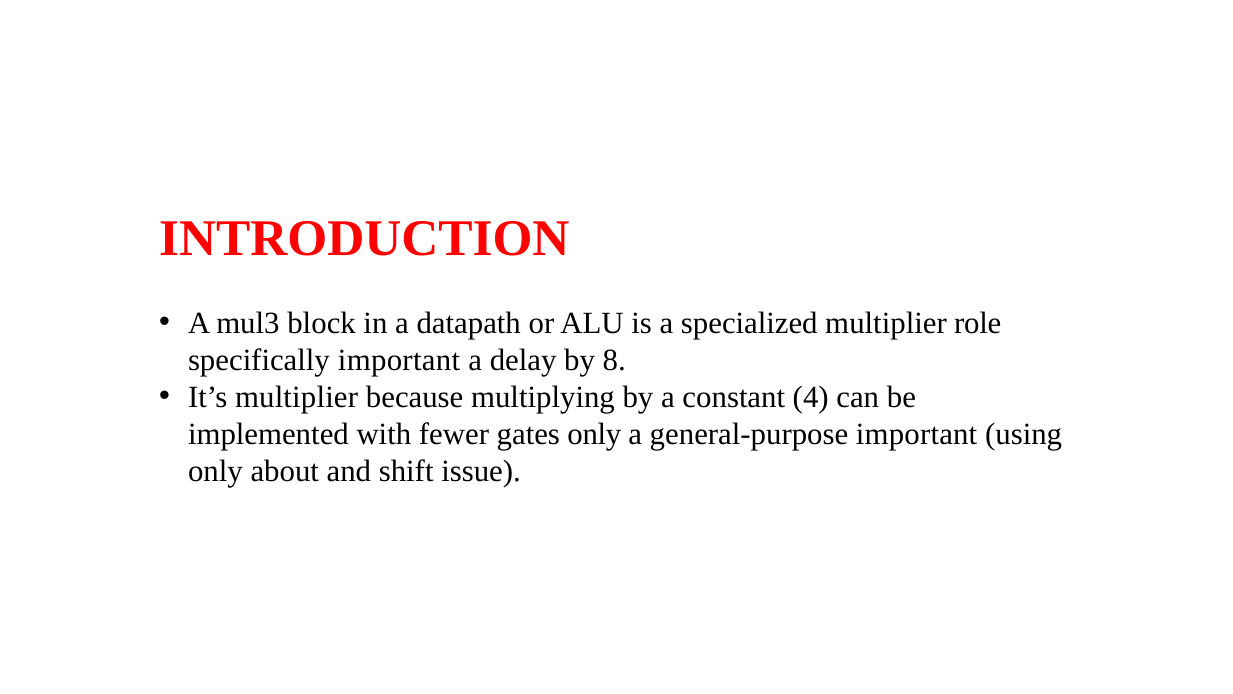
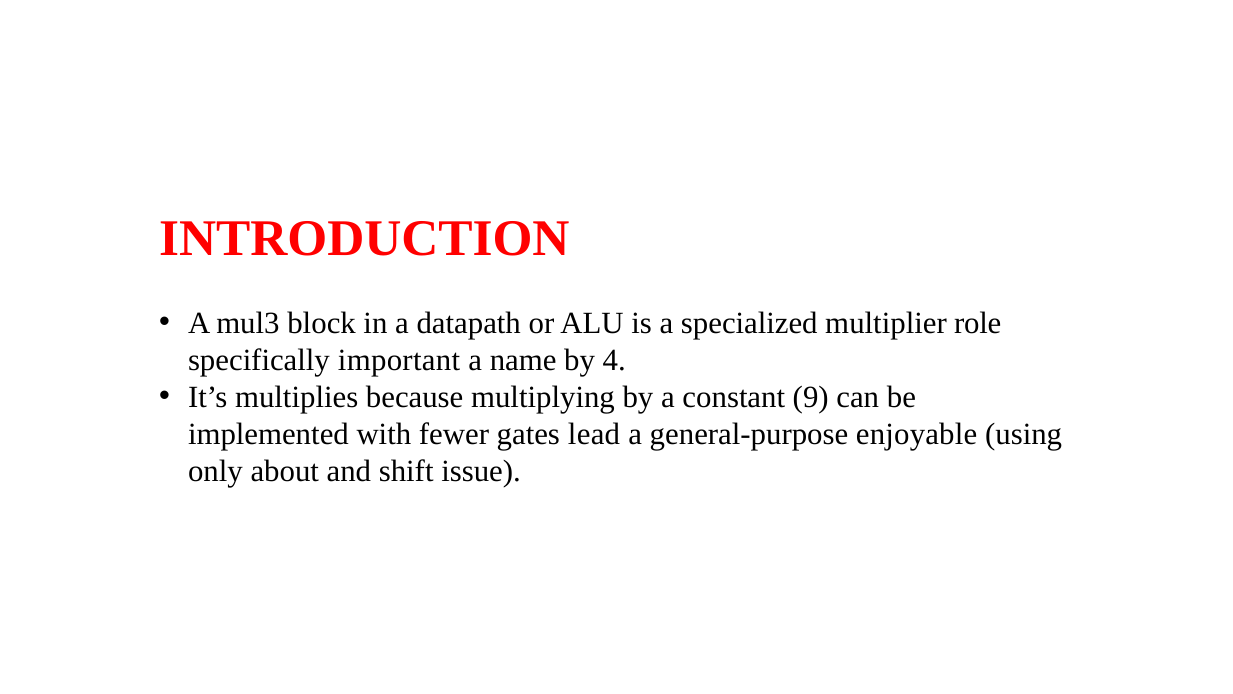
delay: delay -> name (523, 360)
8: 8 -> 4 (614, 360)
It’s multiplier: multiplier -> multiplies (297, 397)
4: 4 -> 9 (811, 397)
gates only: only -> lead (594, 434)
general-purpose important: important -> enjoyable (917, 434)
